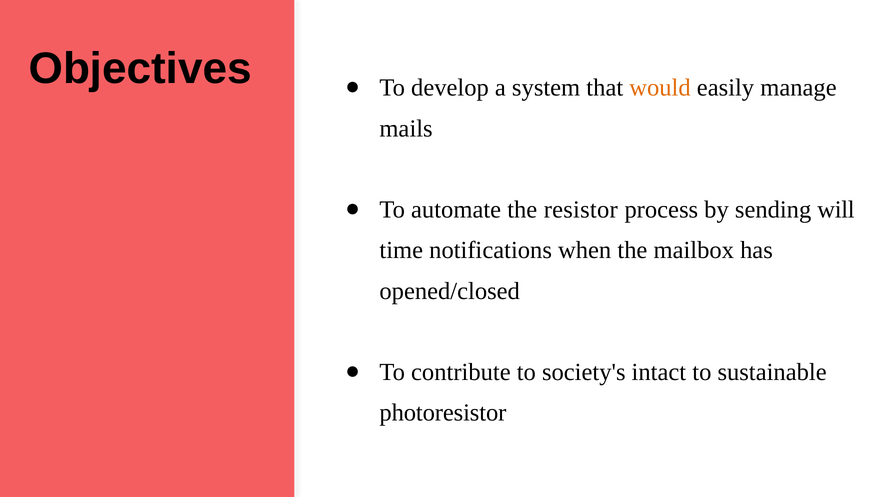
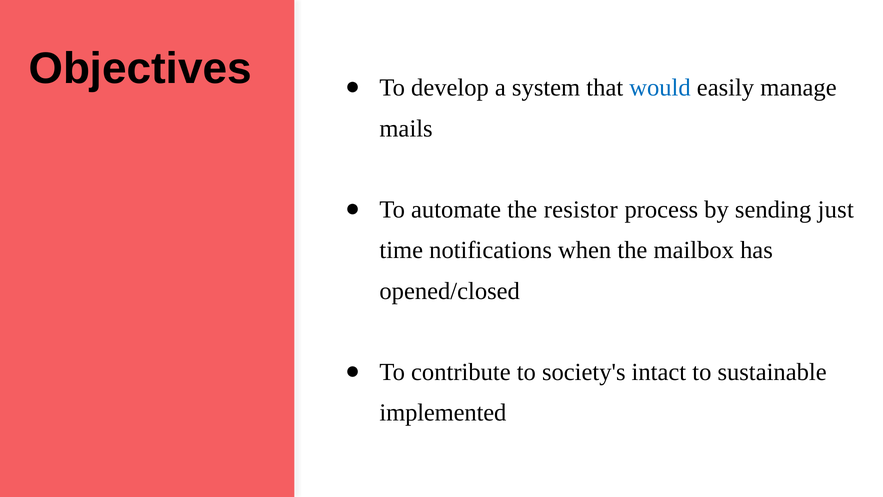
would colour: orange -> blue (660, 88)
will: will -> just (836, 210)
photoresistor: photoresistor -> implemented (443, 413)
